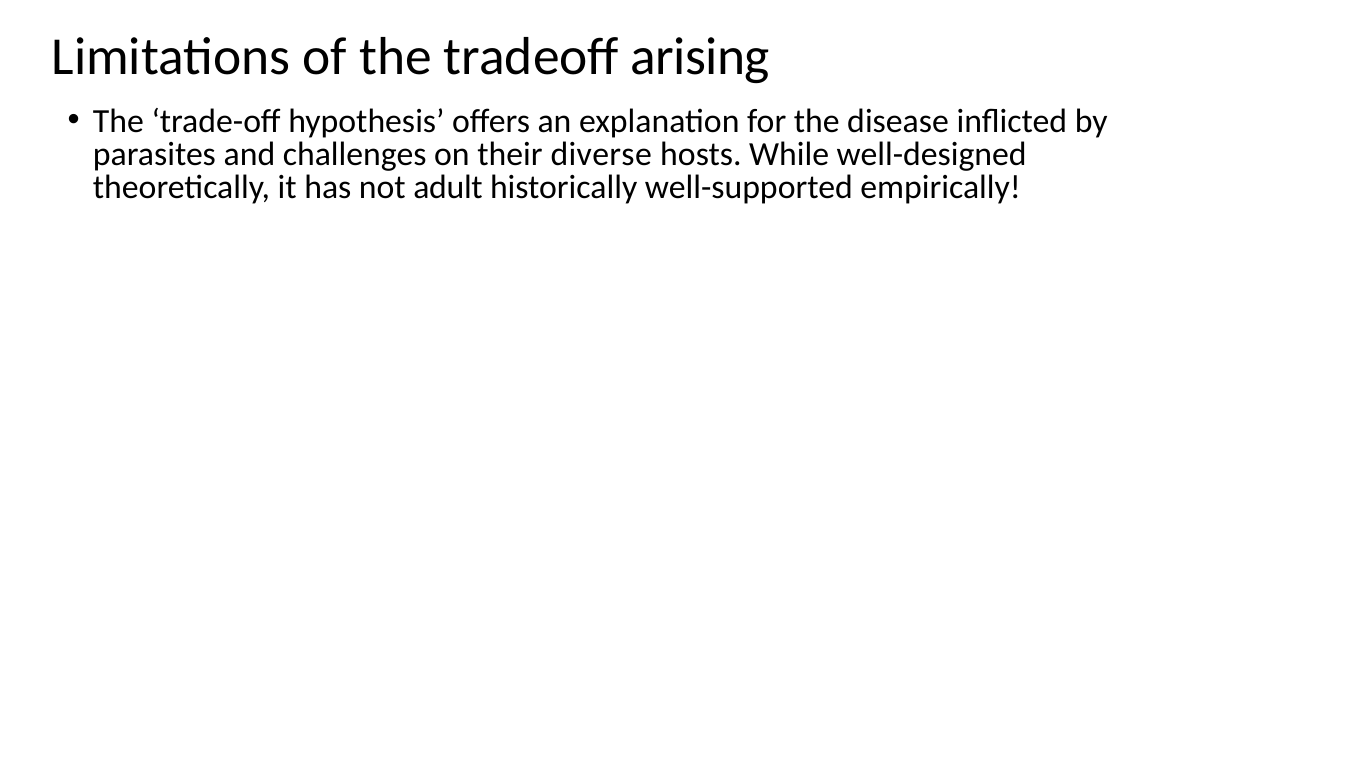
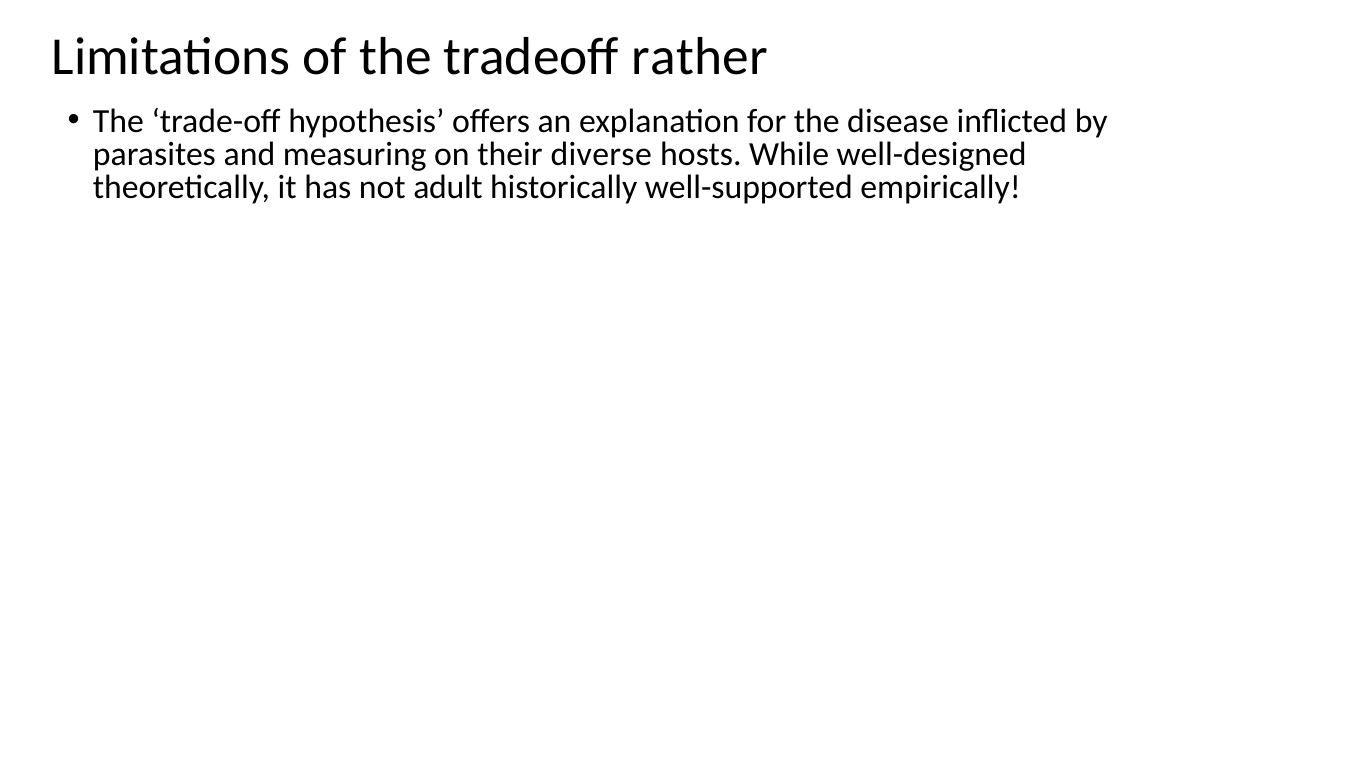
tradeoff arising: arising -> rather (700, 57)
and challenges: challenges -> measuring (355, 154)
